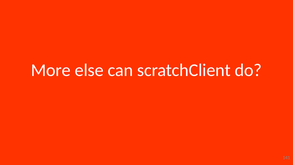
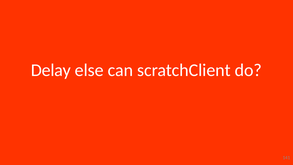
More: More -> Delay (51, 70)
